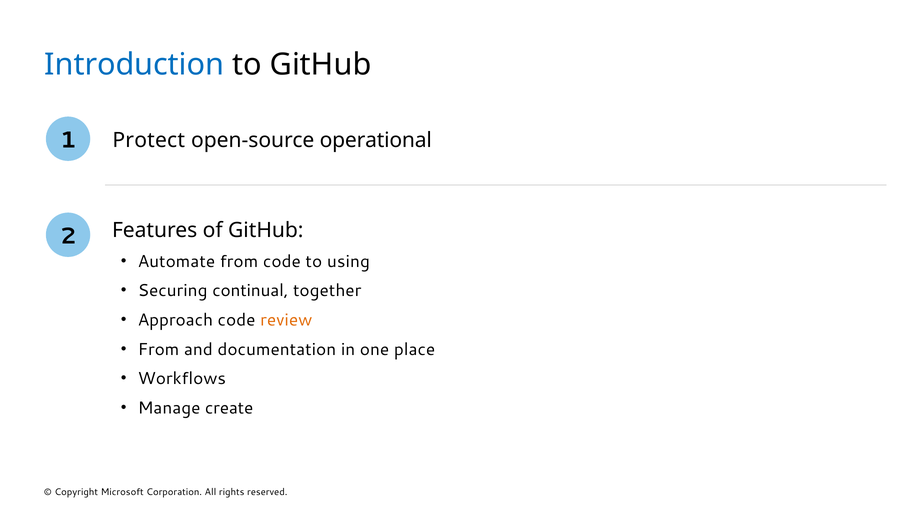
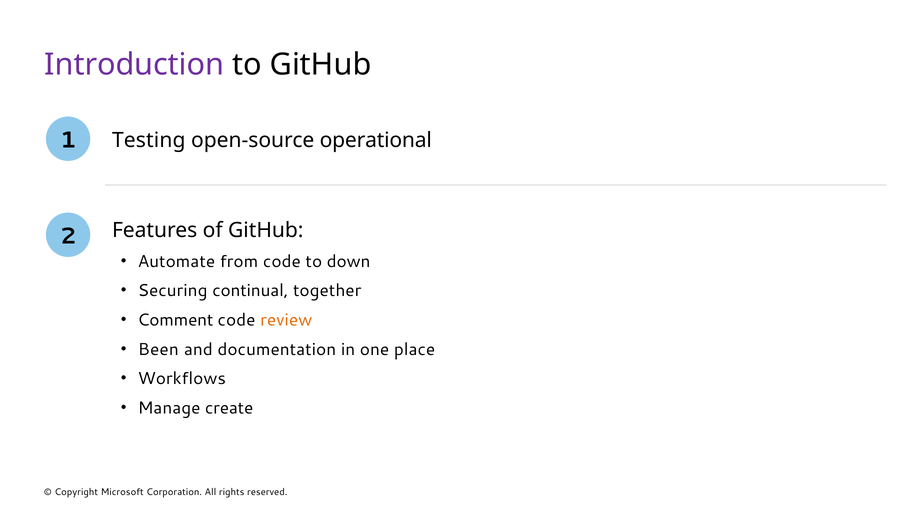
Introduction colour: blue -> purple (134, 65)
Protect: Protect -> Testing (149, 140)
using: using -> down (349, 261)
Approach: Approach -> Comment (175, 320)
From: From -> Been (158, 349)
